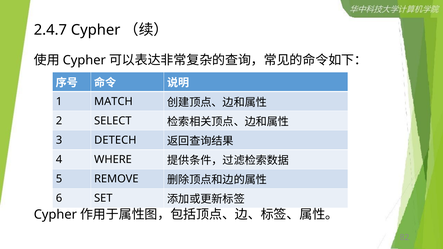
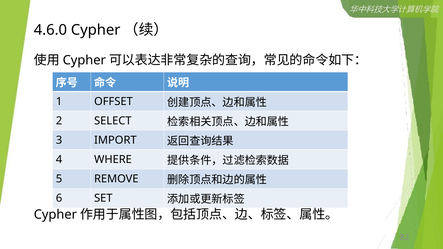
2.4.7: 2.4.7 -> 4.6.0 (50, 30)
MATCH: MATCH -> OFFSET (113, 101)
DETECH: DETECH -> IMPORT (115, 140)
